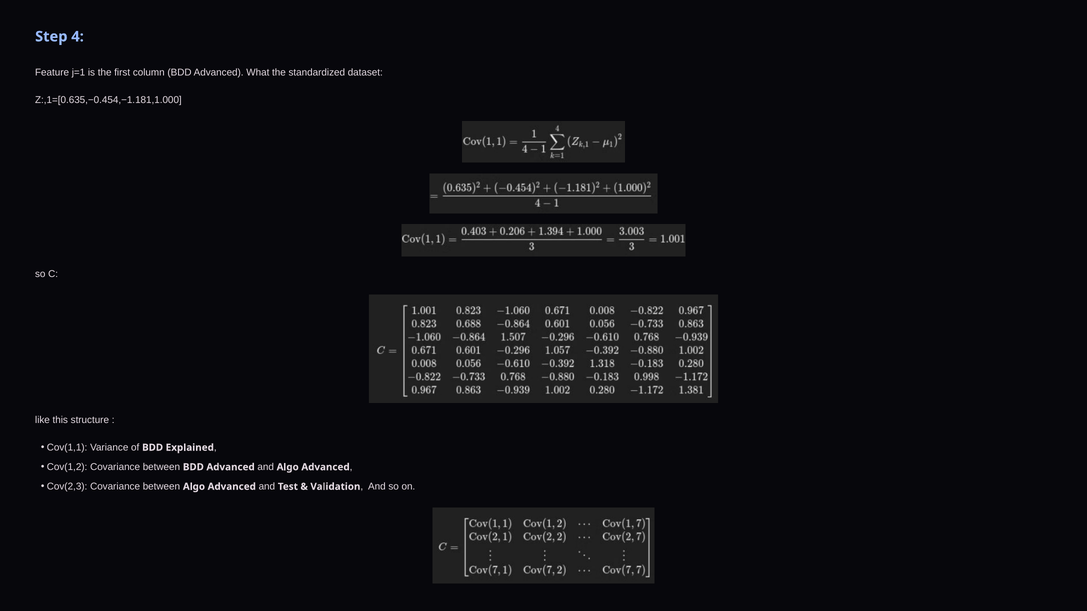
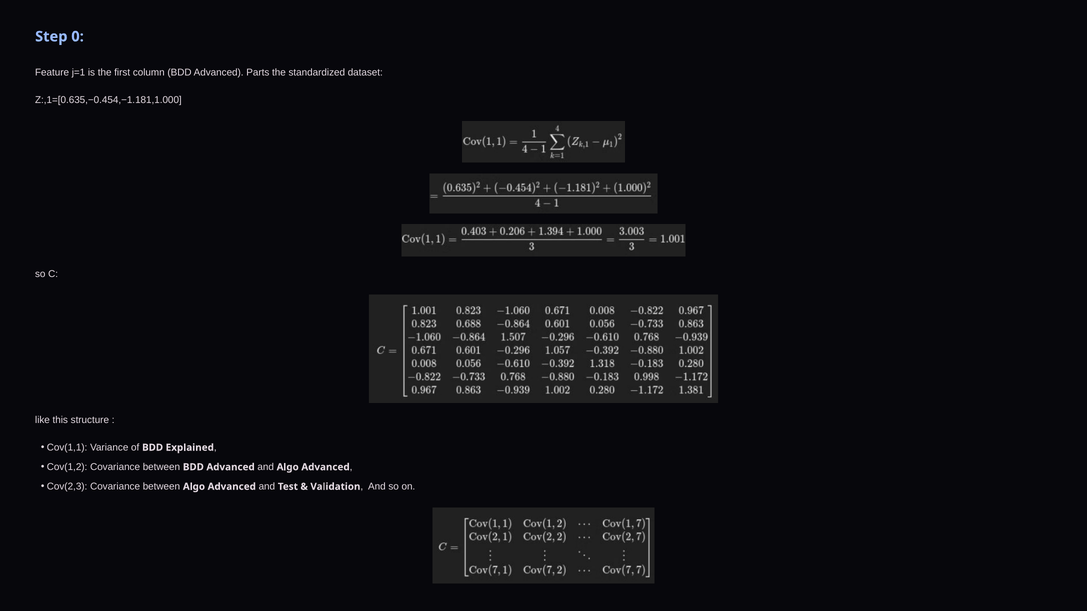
4: 4 -> 0 (78, 37)
What: What -> Parts (258, 73)
